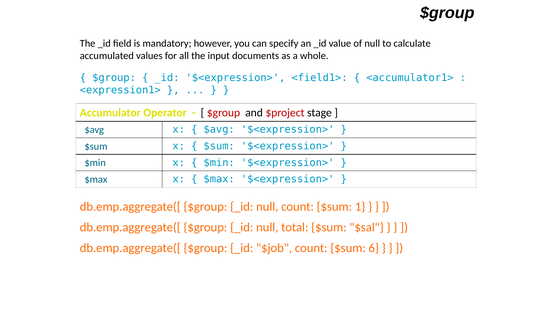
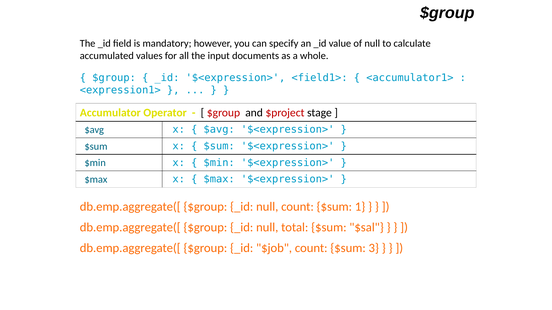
6: 6 -> 3 (374, 249)
